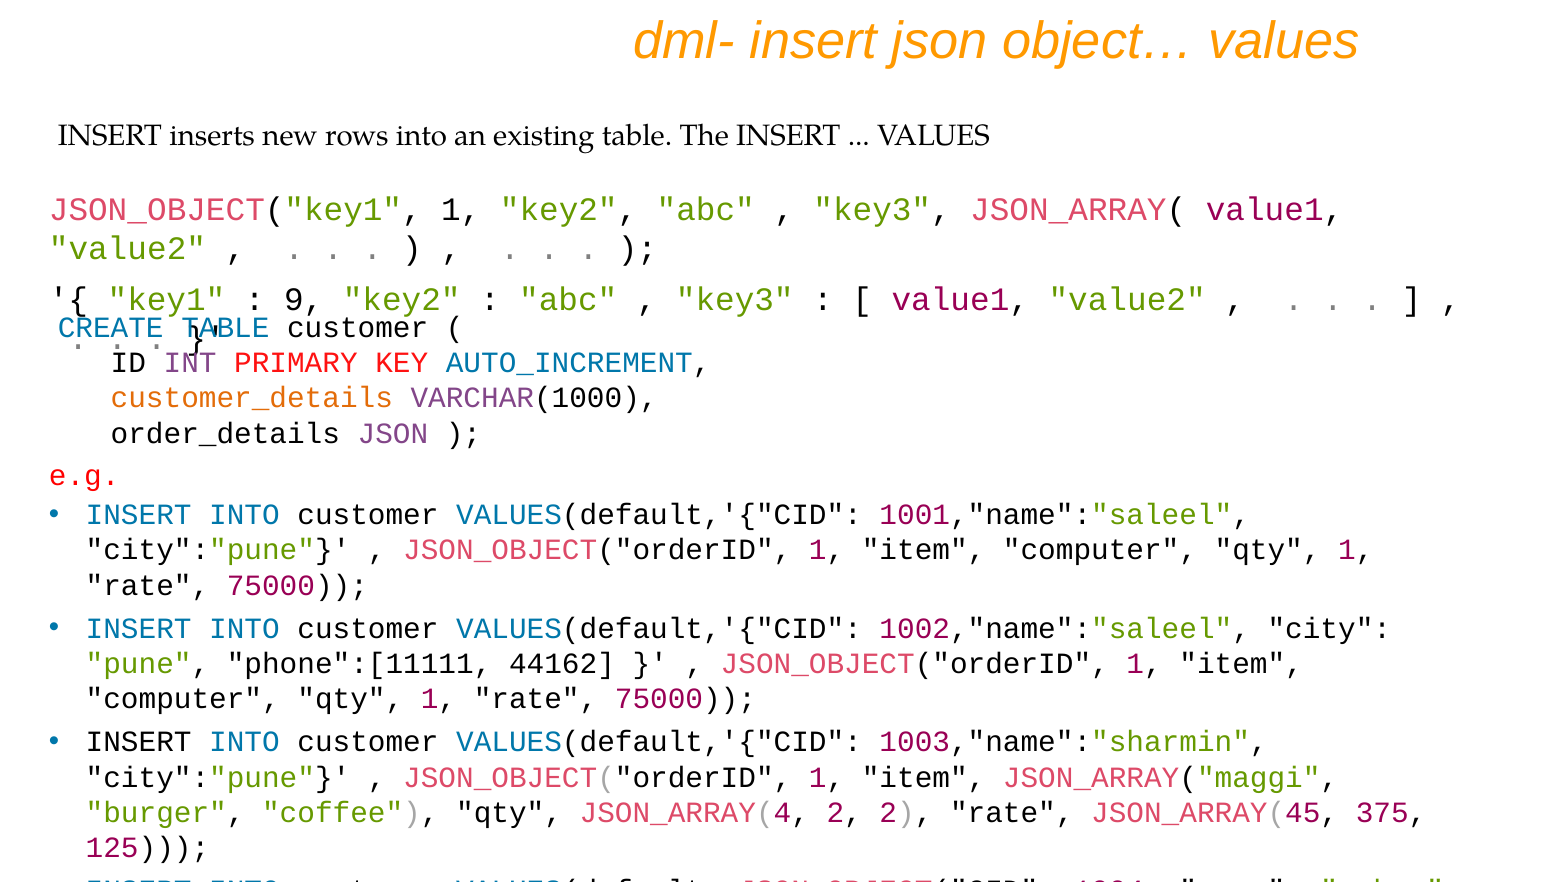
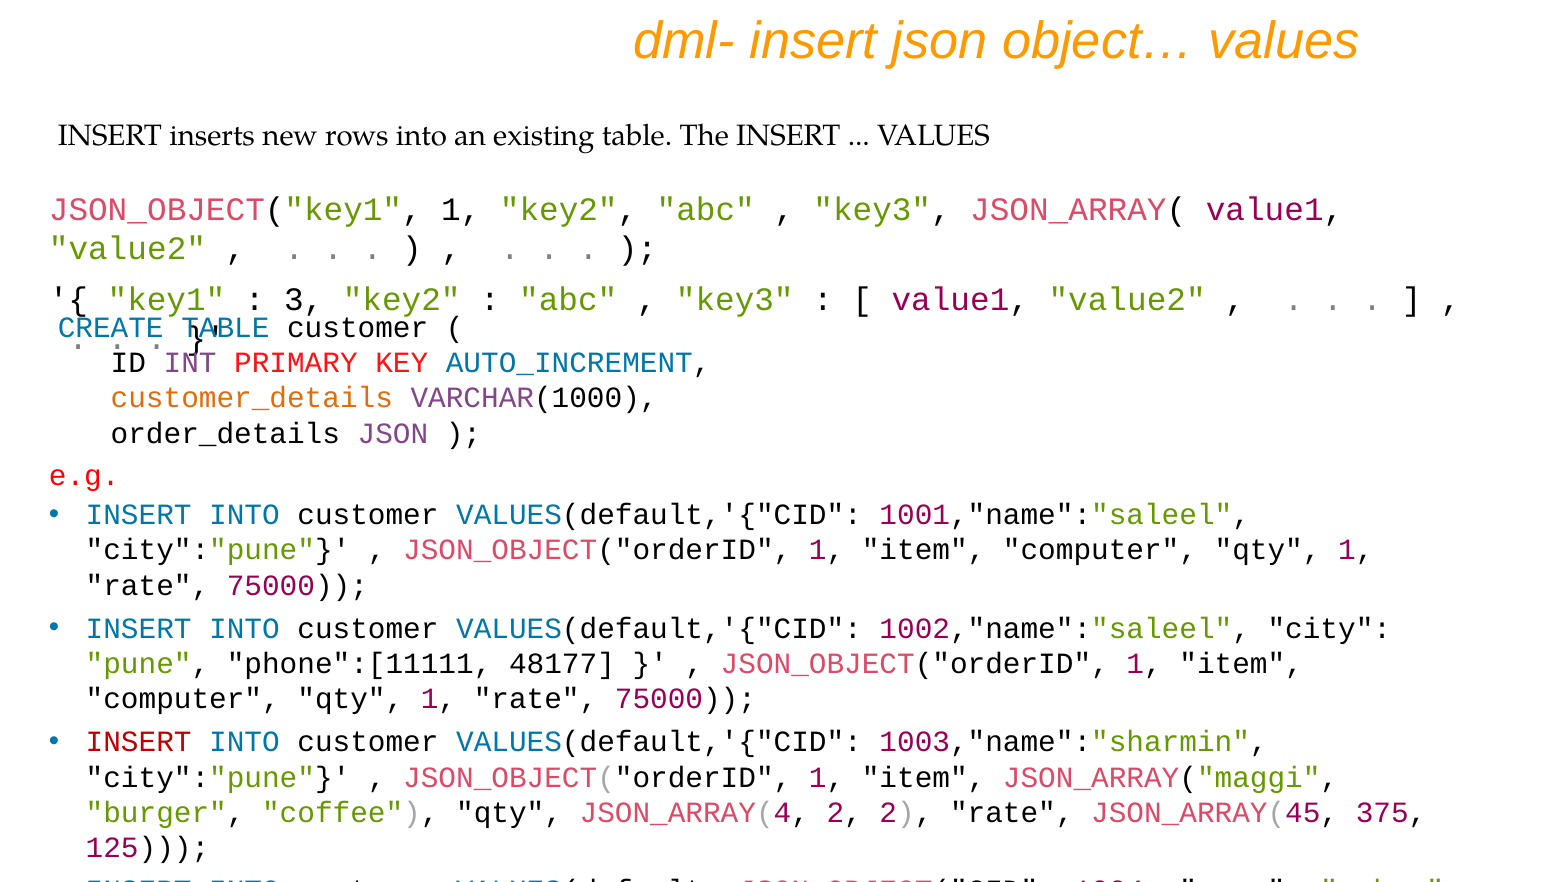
9: 9 -> 3 (304, 300)
44162: 44162 -> 48177 (562, 664)
INSERT colour: black -> red (139, 742)
